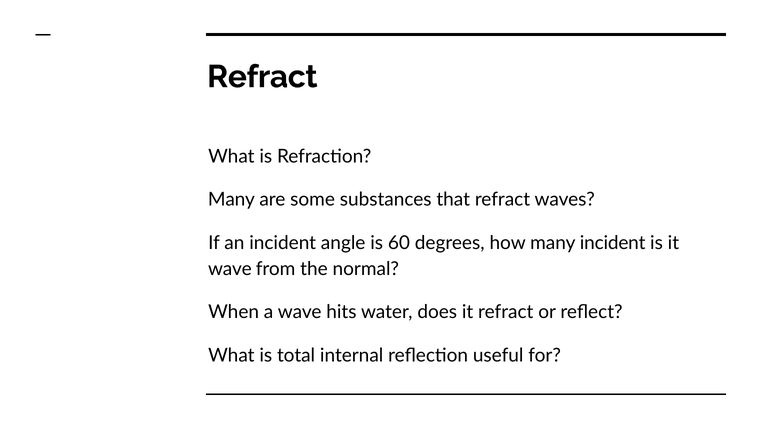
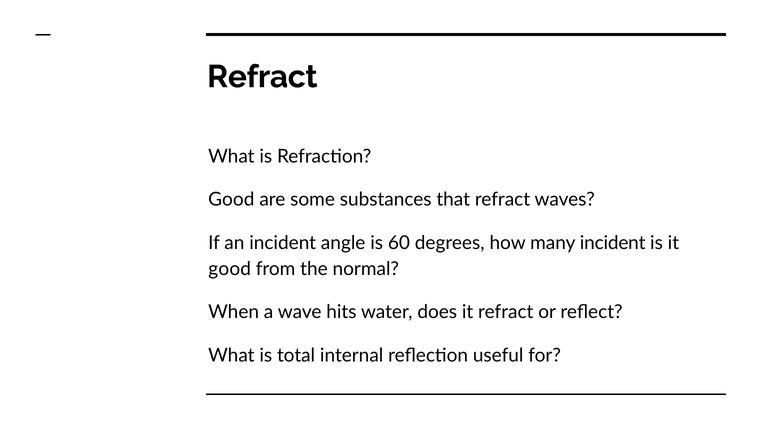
Many: Many -> Good (231, 200)
wave: wave -> good (230, 269)
